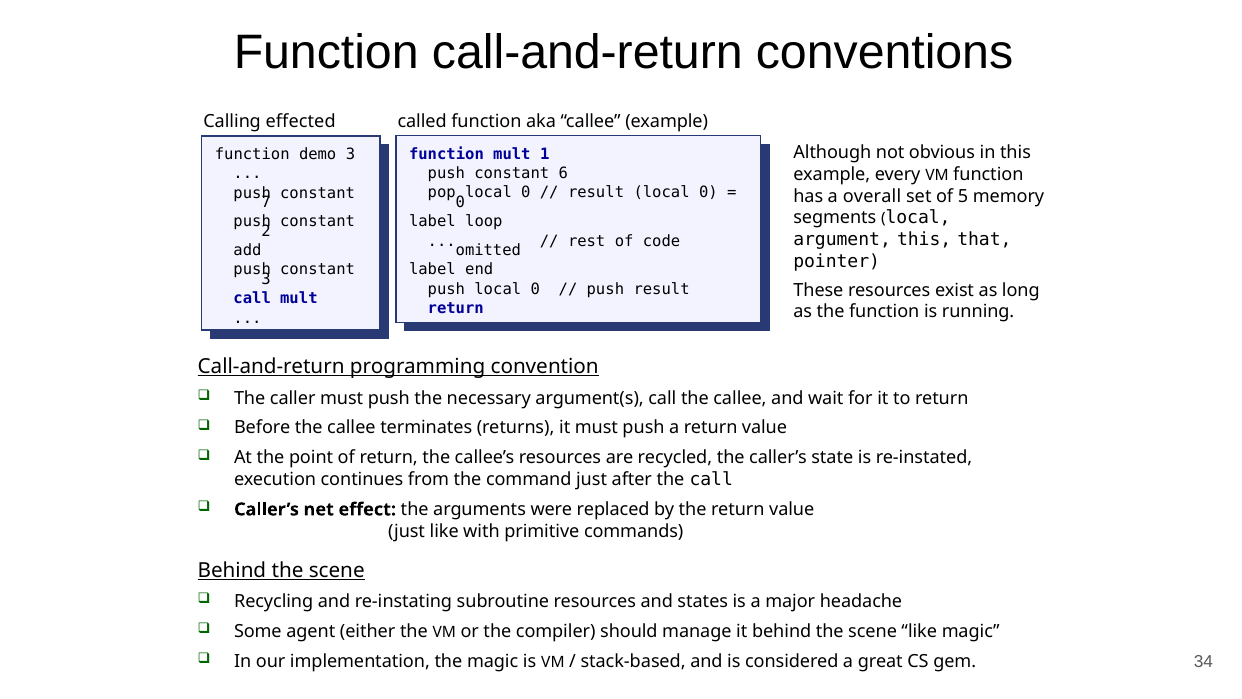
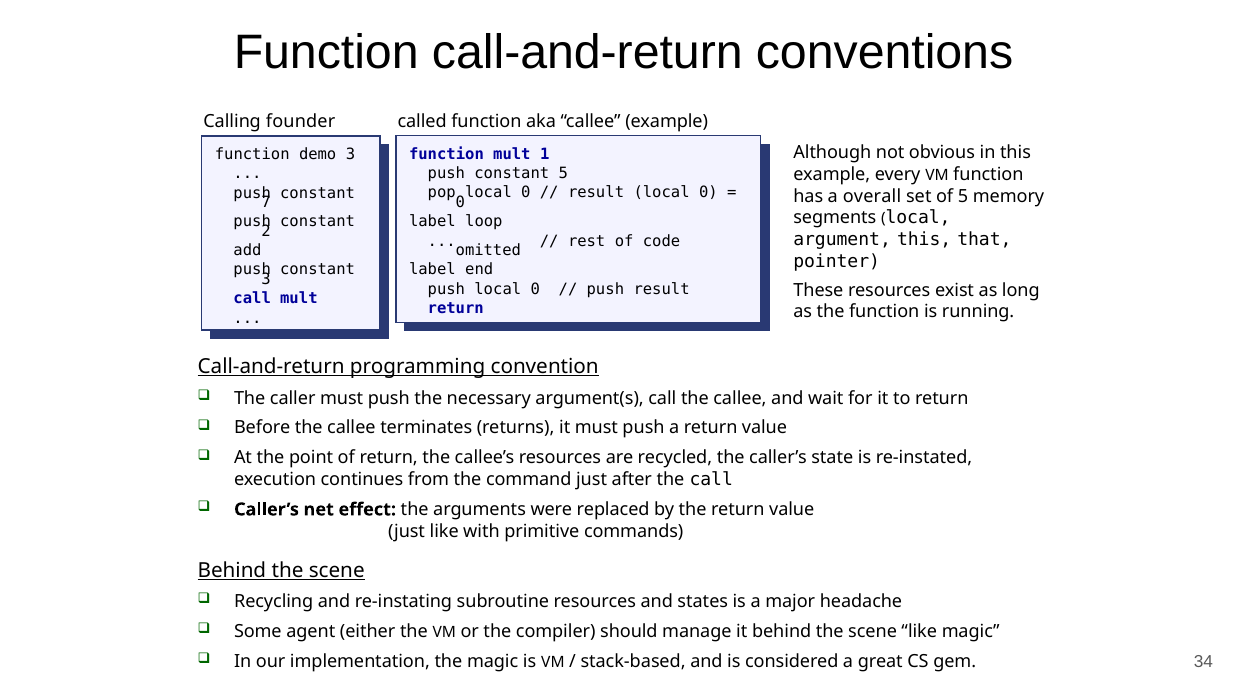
effected: effected -> founder (301, 122)
6: 6 -> 5 (563, 173)
